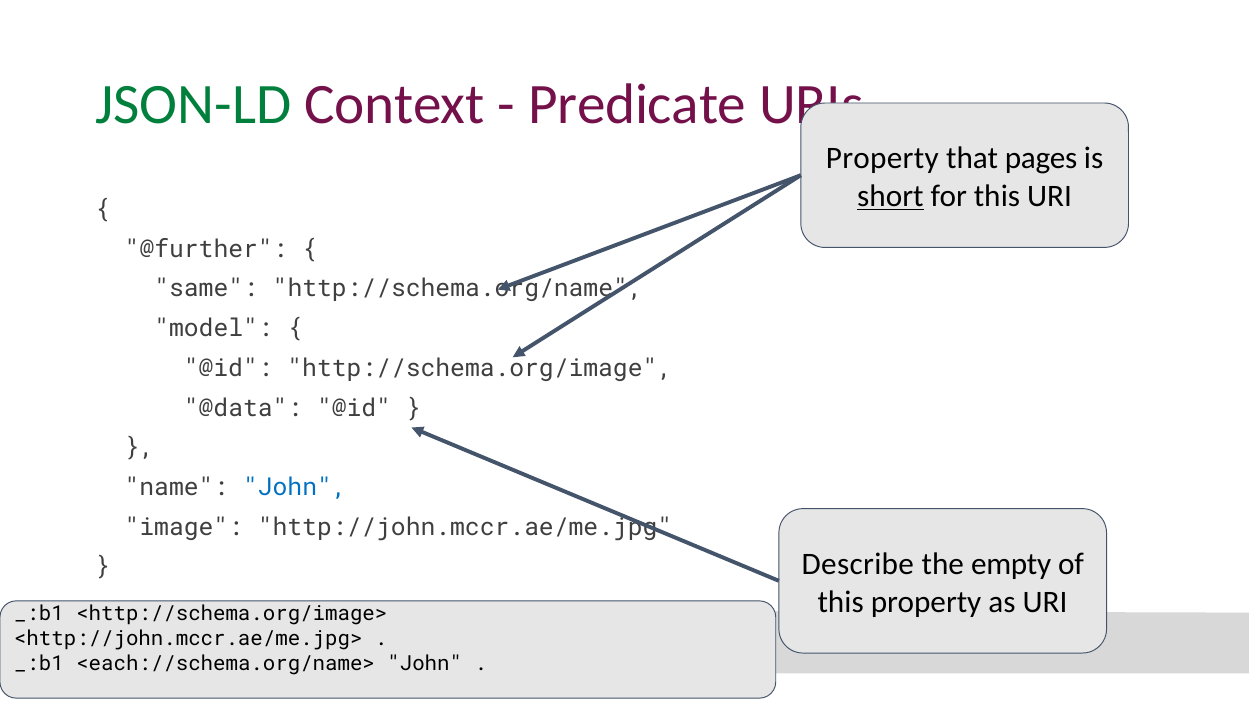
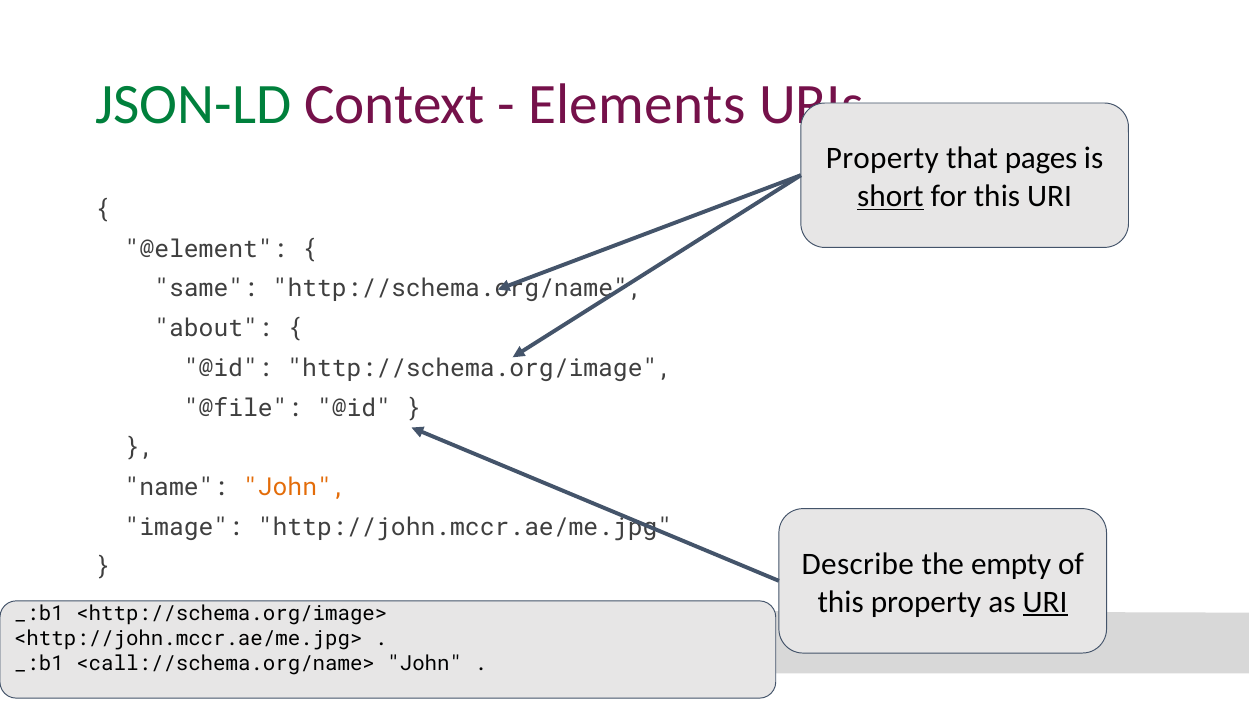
Predicate: Predicate -> Elements (637, 105)
@further: @further -> @element (206, 249)
model: model -> about (214, 329)
@data: @data -> @file (243, 408)
John colour: blue -> orange (295, 488)
URI underline: none -> present (1045, 602)
<each://schema.org/name>: <each://schema.org/name> -> <call://schema.org/name> (226, 664)
